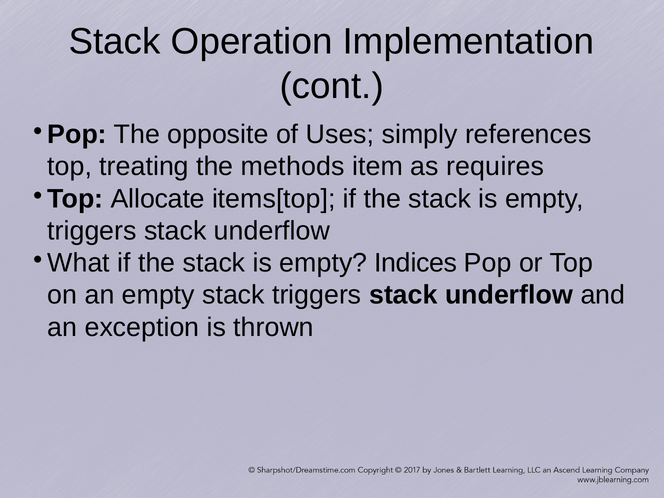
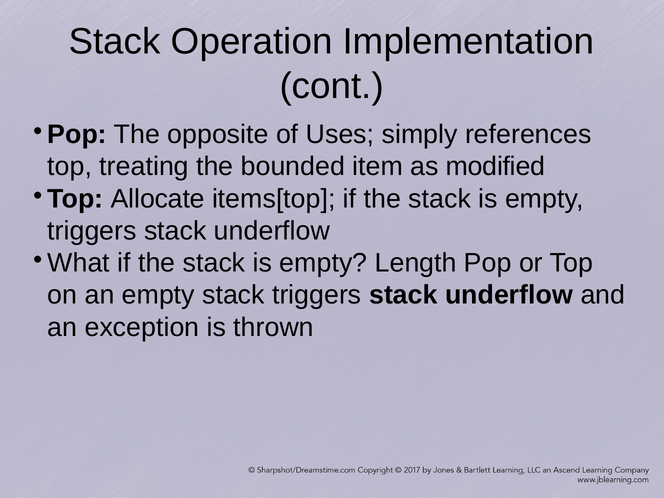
methods: methods -> bounded (293, 167)
requires: requires -> modified (495, 167)
Indices: Indices -> Length (416, 263)
